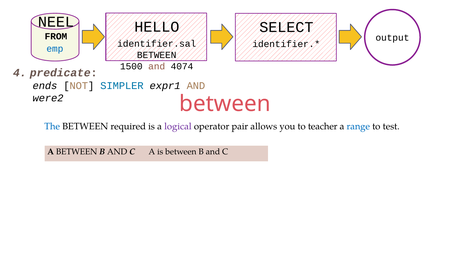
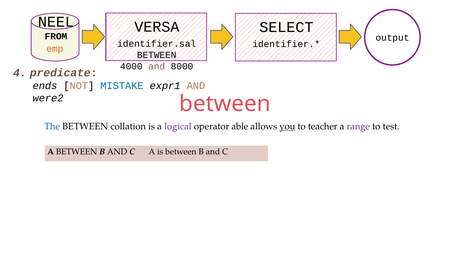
HELLO: HELLO -> VERSA (157, 27)
emp colour: blue -> orange (55, 49)
1500: 1500 -> 4000 (131, 66)
4074: 4074 -> 8000 (182, 66)
SIMPLER: SIMPLER -> MISTAKE (122, 86)
required: required -> collation (128, 127)
pair: pair -> able (240, 127)
you underline: none -> present (287, 127)
range colour: blue -> purple (358, 127)
